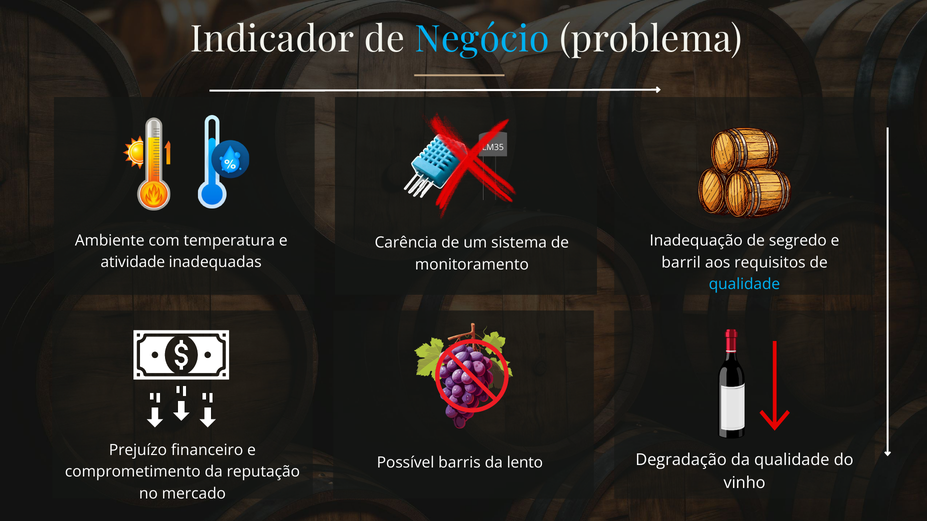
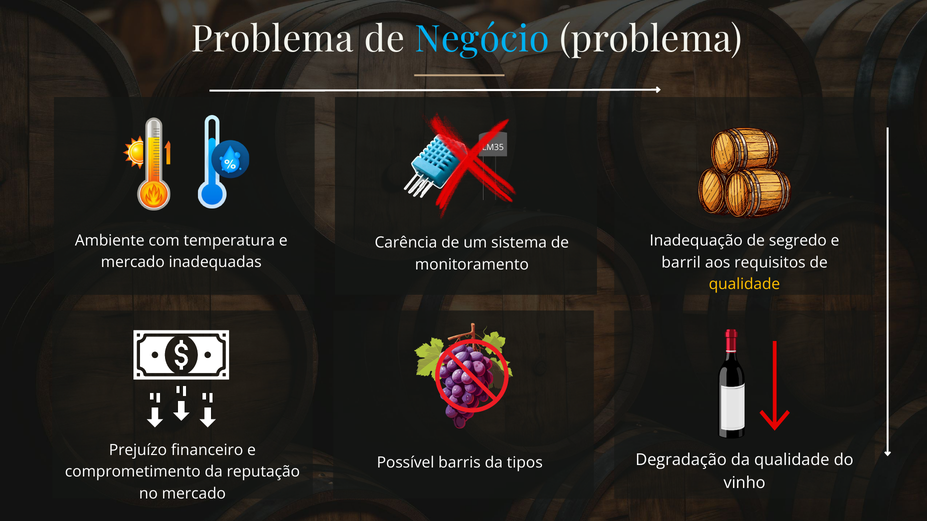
Indicador: Indicador -> Problema (272, 40)
atividade: atividade -> mercado (133, 263)
qualidade colour: light blue -> yellow (744, 284)
lento: lento -> tipos (525, 463)
